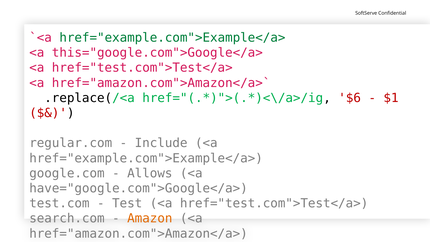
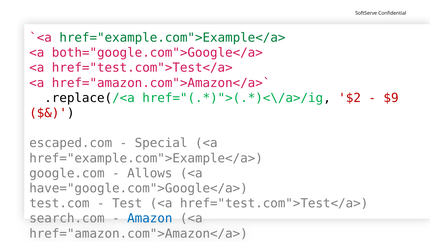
this="google.com">Google</a>: this="google.com">Google</a> -> both="google.com">Google</a> (157, 53)
$6: $6 -> $2 (350, 98)
$1: $1 -> $9 (391, 98)
regular.com: regular.com -> escaped.com (71, 143)
Include: Include -> Special (161, 143)
Amazon colour: orange -> blue (150, 218)
